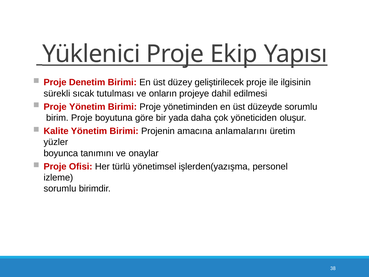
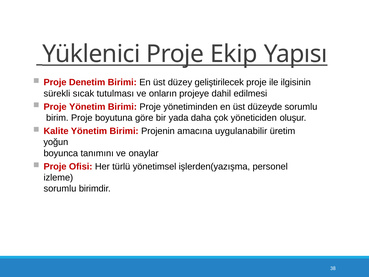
anlamalarını: anlamalarını -> uygulanabilir (241, 131)
yüzler: yüzler -> yoğun (56, 142)
